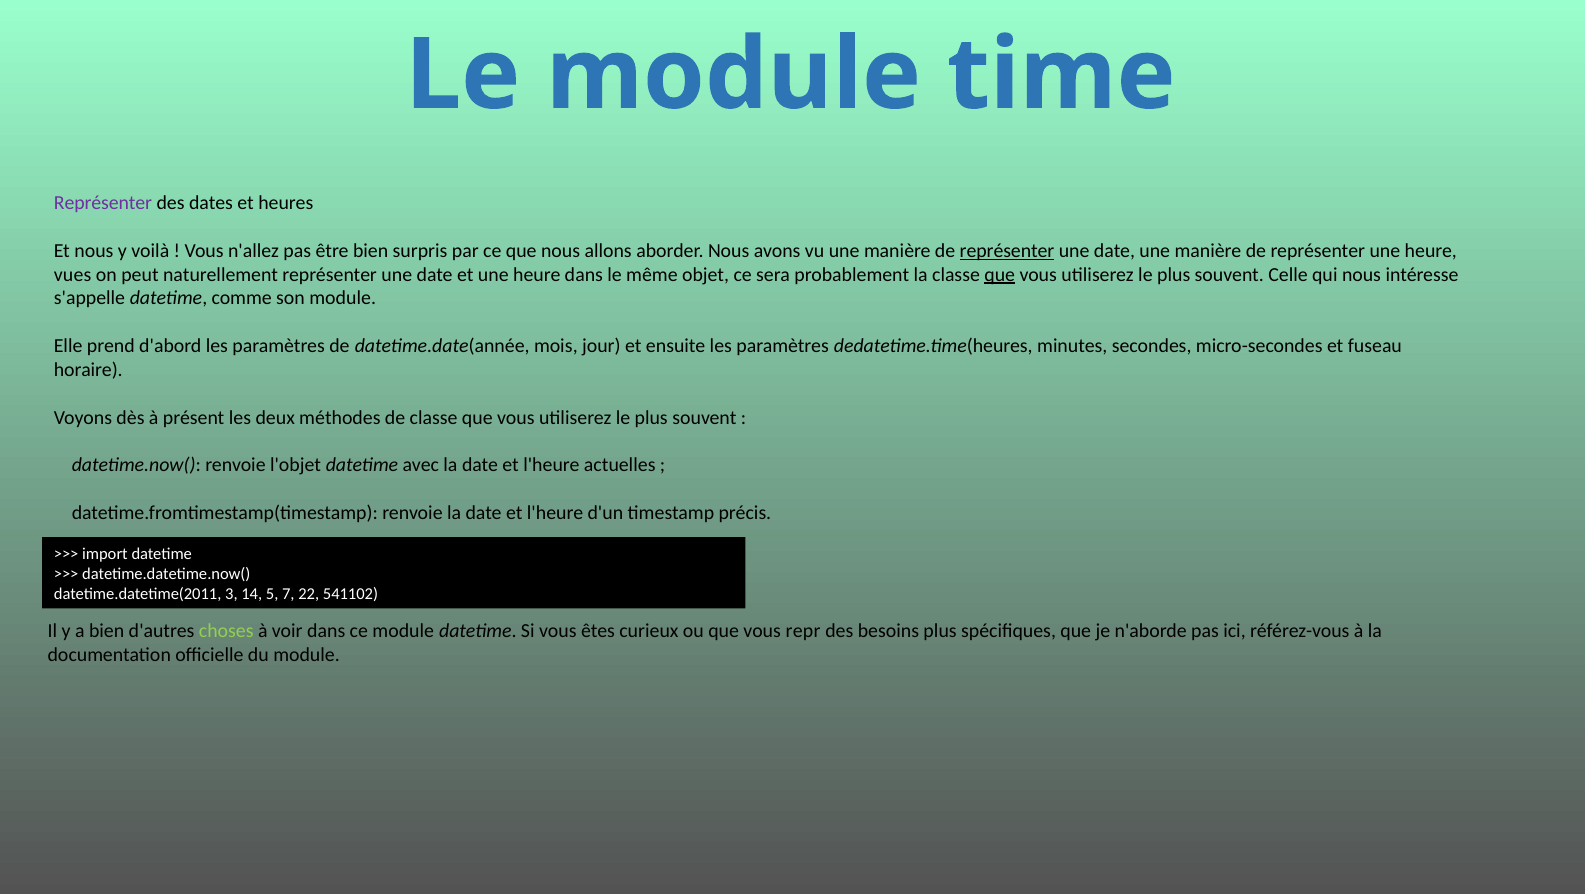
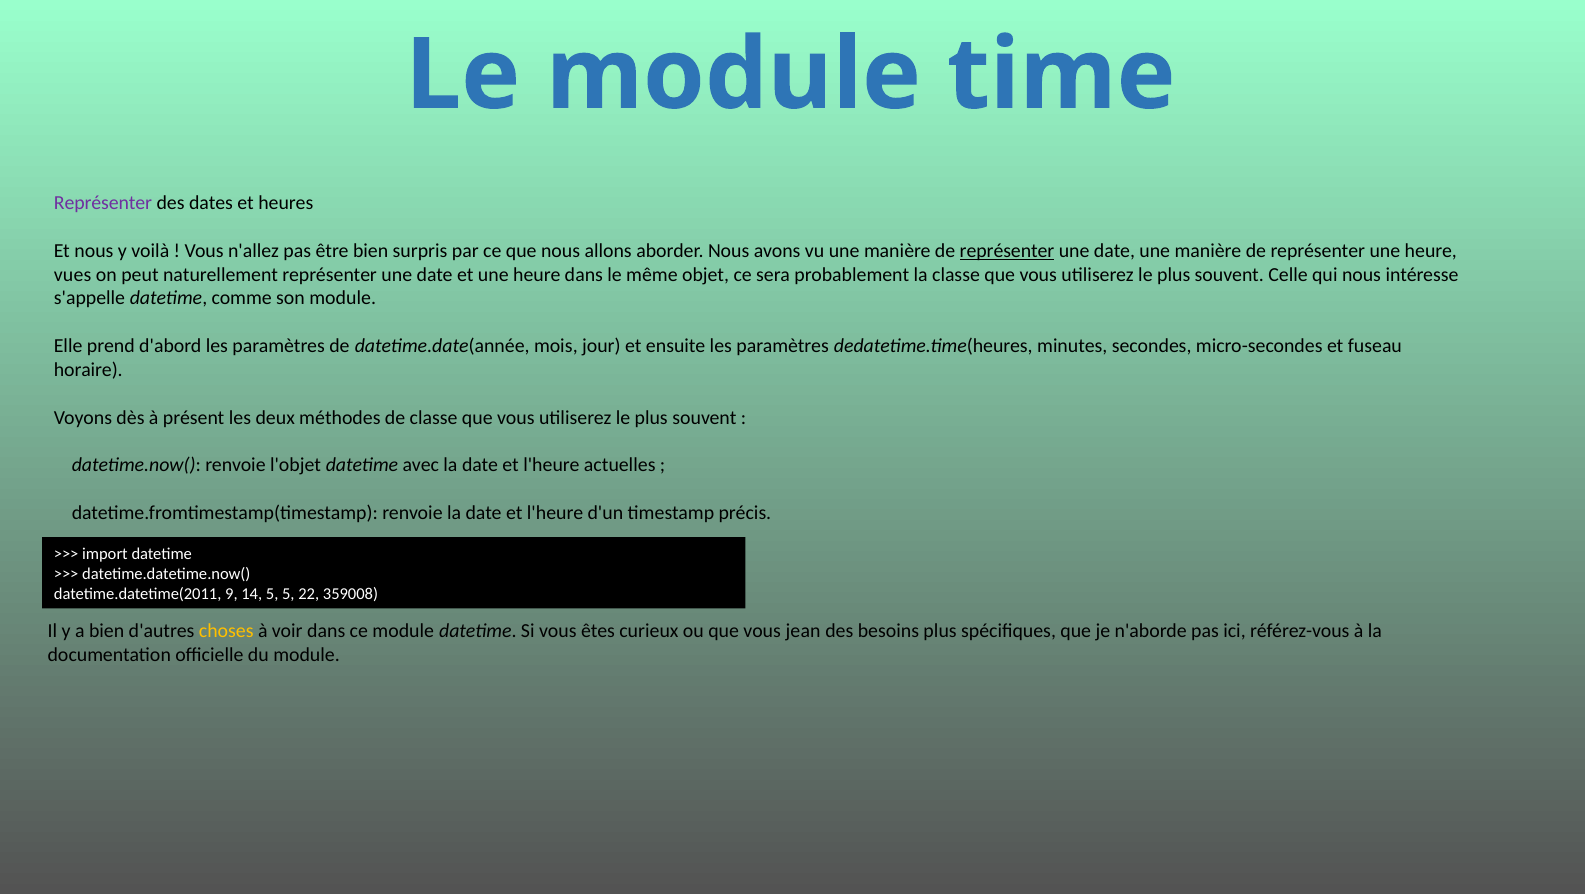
que underline: present -> none (1000, 274)
3: 3 -> 9 (231, 594)
5 7: 7 -> 5 (288, 594)
541102: 541102 -> 359008 (350, 594)
choses colour: light green -> yellow (226, 631)
repr: repr -> jean (803, 631)
